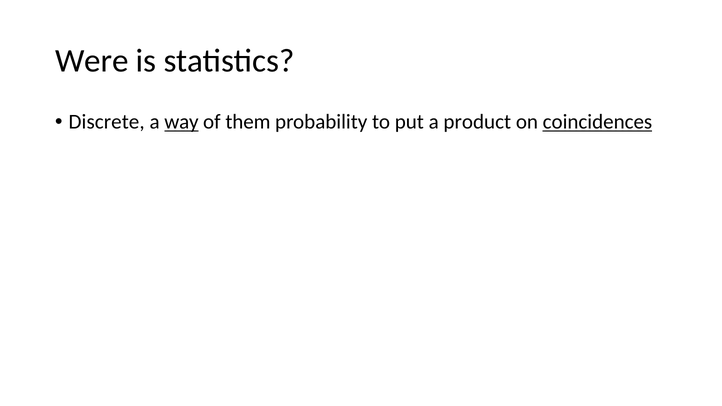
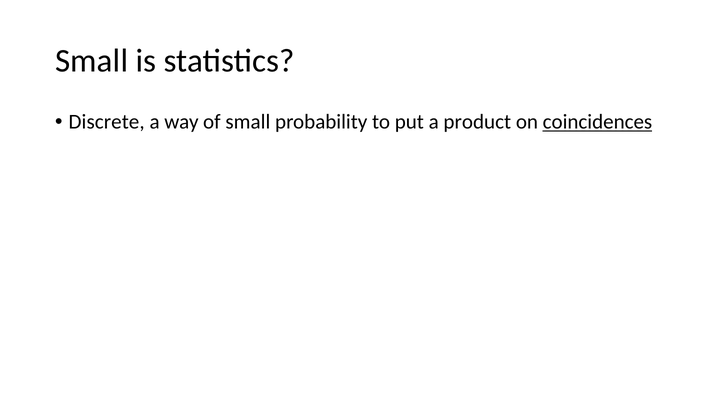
Were: Were -> Small (92, 61)
way underline: present -> none (181, 122)
of them: them -> small (248, 122)
